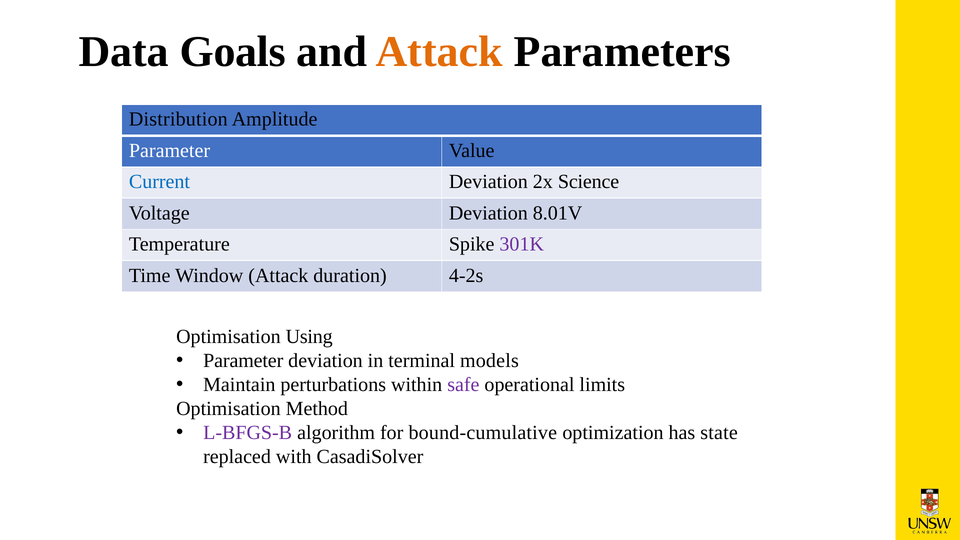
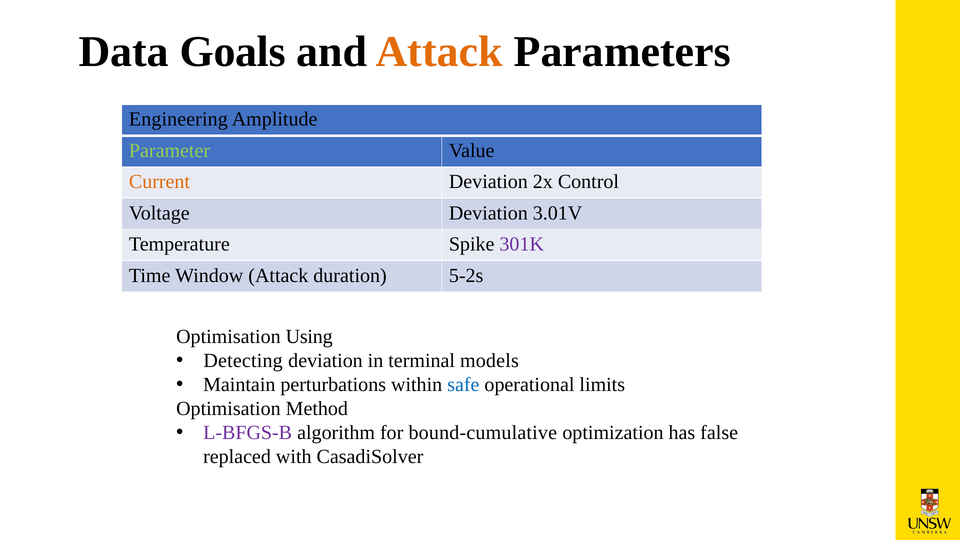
Distribution: Distribution -> Engineering (178, 119)
Parameter colour: white -> light green (170, 150)
Current colour: blue -> orange (159, 182)
Science: Science -> Control (588, 182)
8.01V: 8.01V -> 3.01V (558, 213)
4-2s: 4-2s -> 5-2s (466, 275)
Parameter: Parameter -> Detecting (243, 361)
safe colour: purple -> blue (463, 385)
state: state -> false (719, 433)
